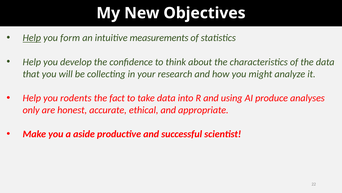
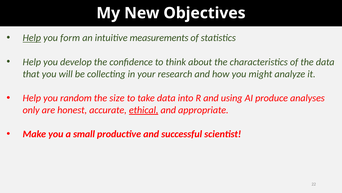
rodents: rodents -> random (76, 98)
fact: fact -> size (117, 98)
ethical underline: none -> present (144, 110)
aside: aside -> small (84, 134)
